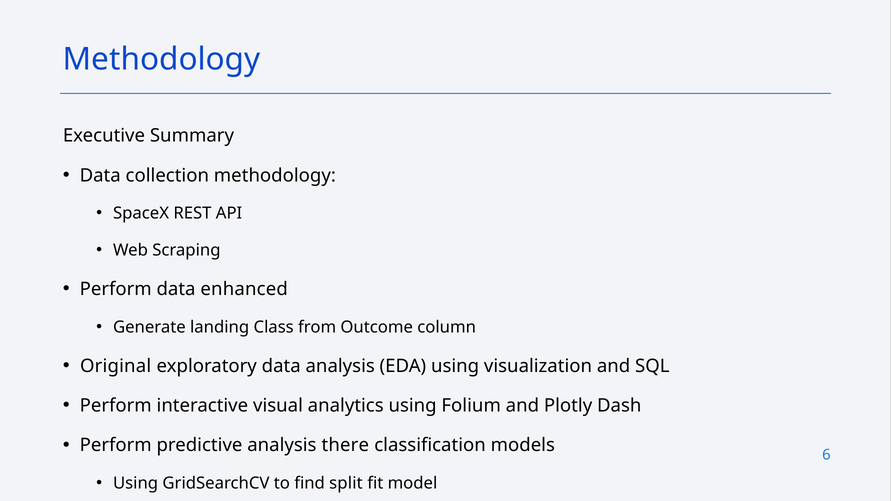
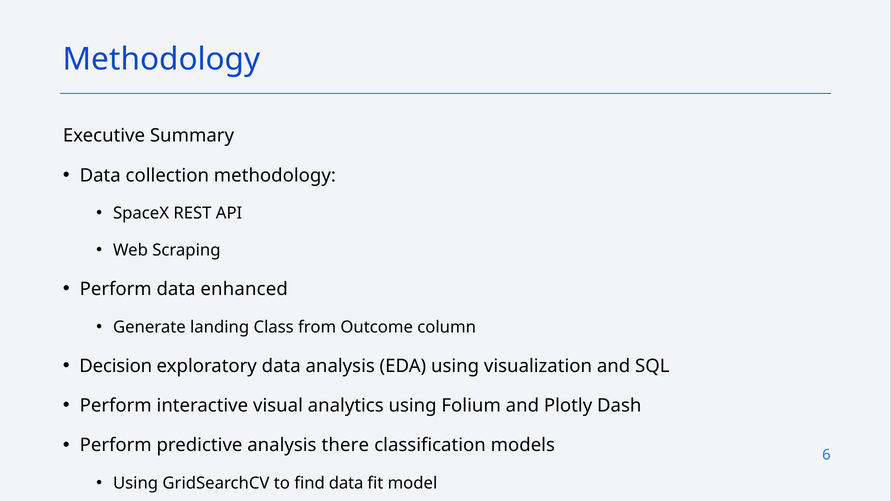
Original: Original -> Decision (116, 366)
find split: split -> data (346, 484)
